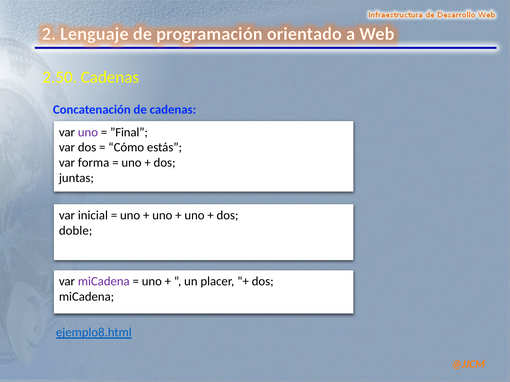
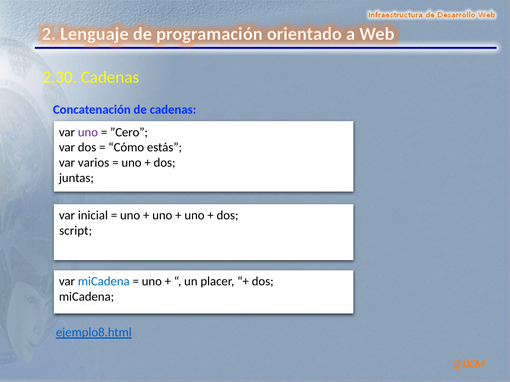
2.50: 2.50 -> 2.30 (60, 77)
”Final: ”Final -> ”Cero (129, 132)
forma: forma -> varios (94, 163)
doble: doble -> script (76, 231)
miCadena colour: purple -> blue (104, 282)
